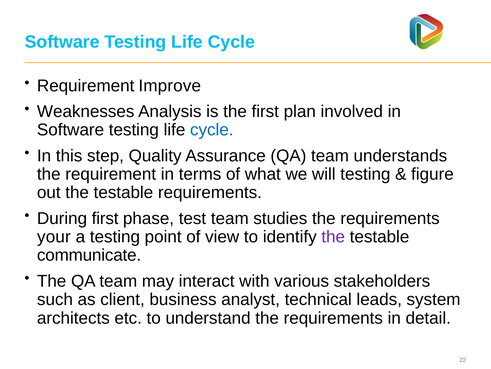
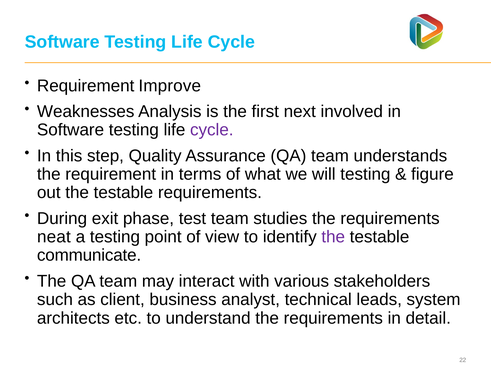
plan: plan -> next (300, 111)
cycle colour: blue -> purple (212, 130)
During first: first -> exit (105, 218)
your: your -> neat (54, 236)
